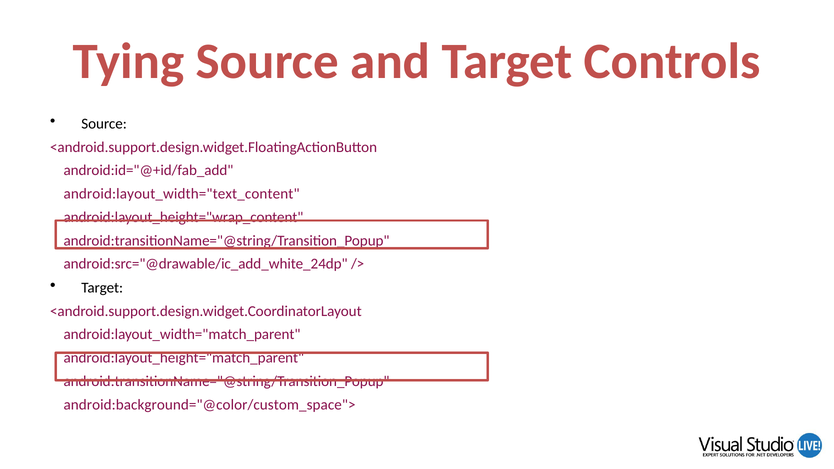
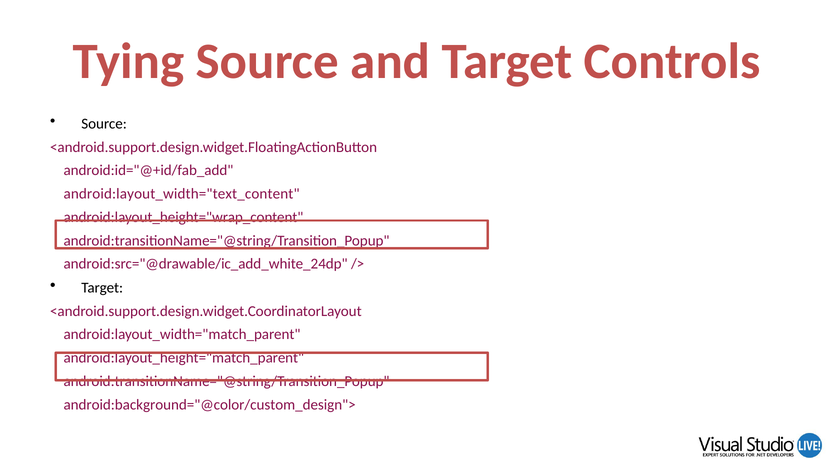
android:background="@color/custom_space">: android:background="@color/custom_space"> -> android:background="@color/custom_design"> (210, 405)
